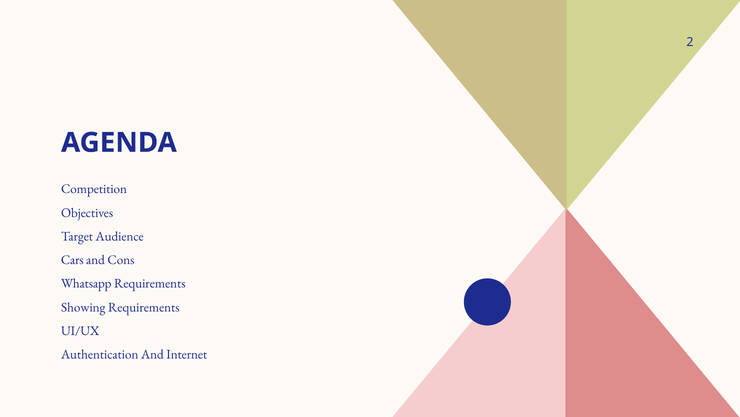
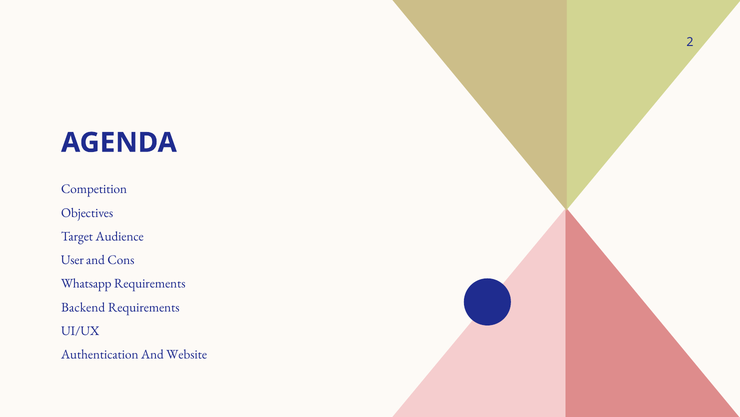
Cars: Cars -> User (72, 259)
Showing: Showing -> Backend (83, 307)
Internet: Internet -> Website (187, 354)
